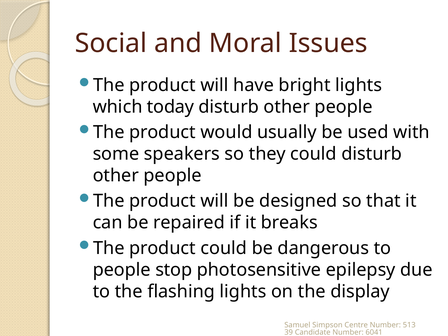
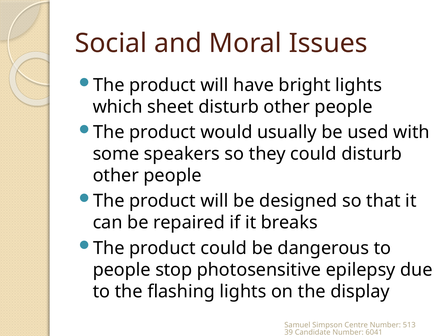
today: today -> sheet (170, 107)
